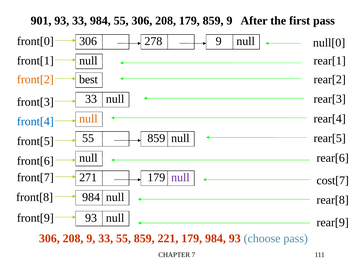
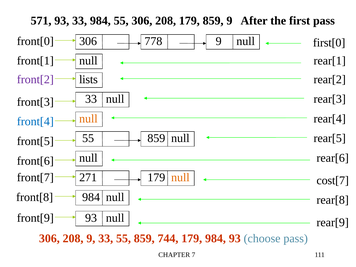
901: 901 -> 571 (41, 21)
278: 278 -> 778 (153, 41)
null[0: null[0 -> first[0 (329, 43)
front[2 colour: orange -> purple (35, 79)
best: best -> lists (88, 79)
null colour: purple -> orange (180, 177)
221: 221 -> 744 (168, 238)
